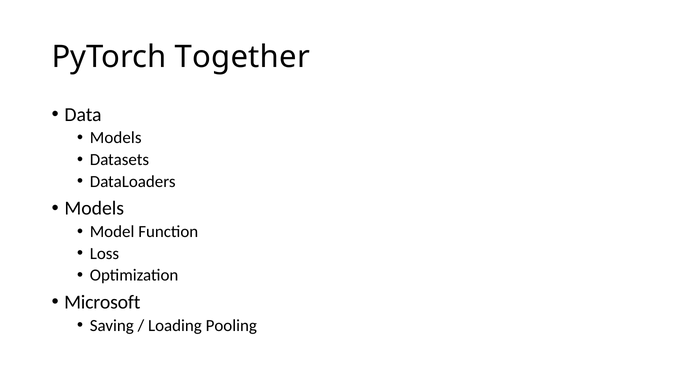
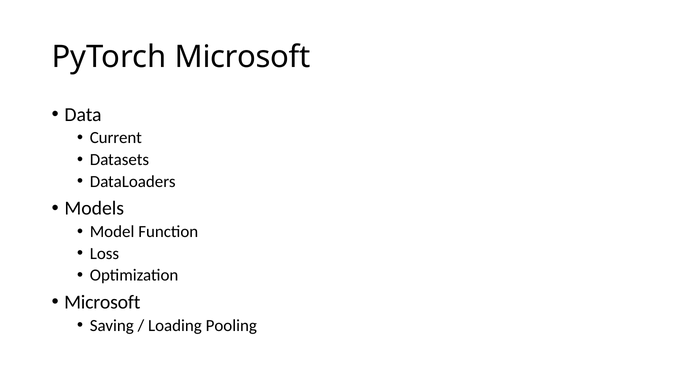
PyTorch Together: Together -> Microsoft (243, 57)
Models: Models -> Current (116, 138)
